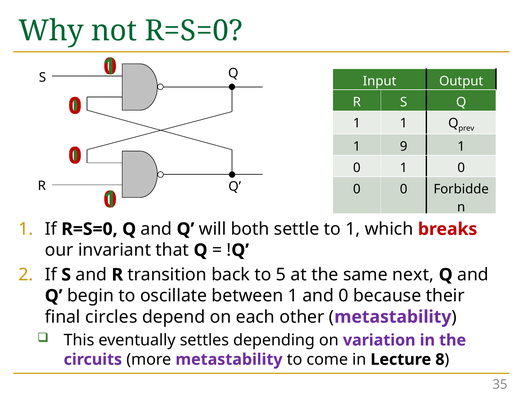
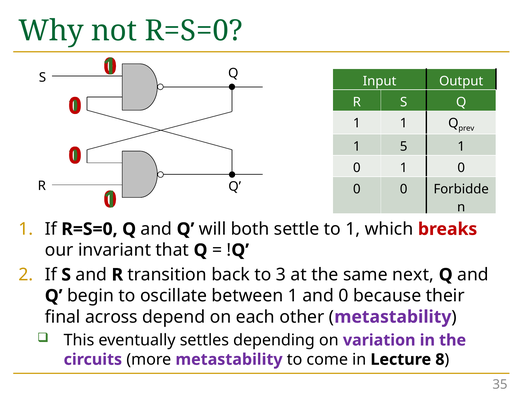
9: 9 -> 5 (404, 147)
5: 5 -> 3 (281, 275)
circles: circles -> across (111, 317)
